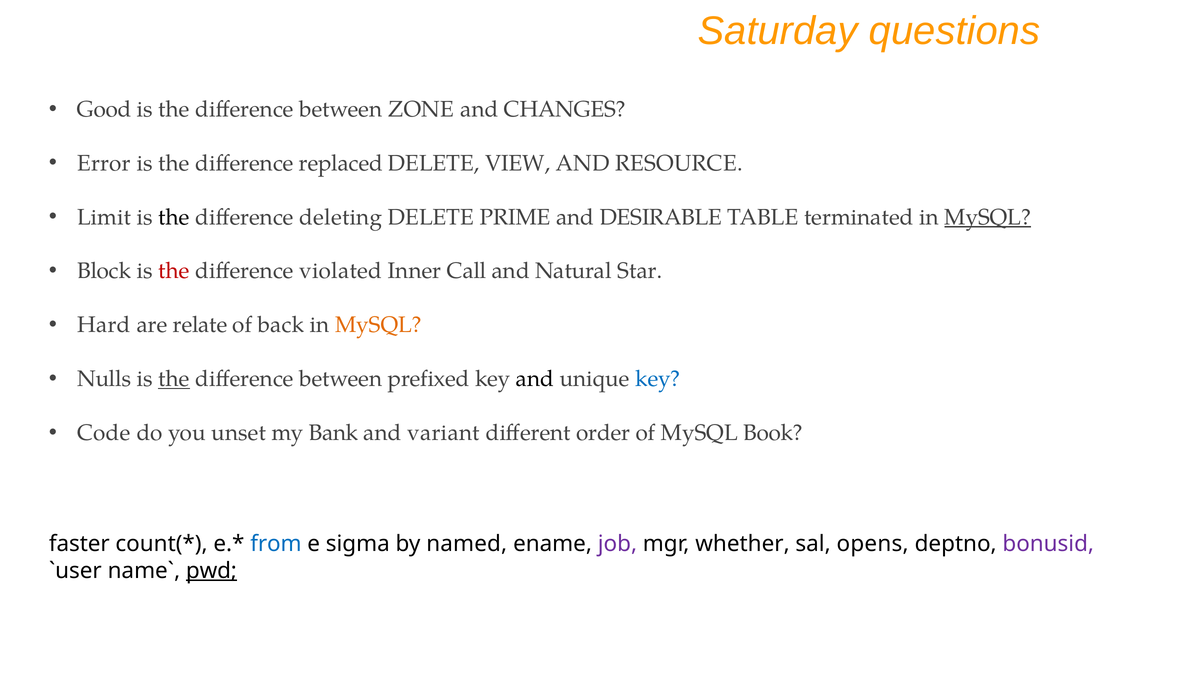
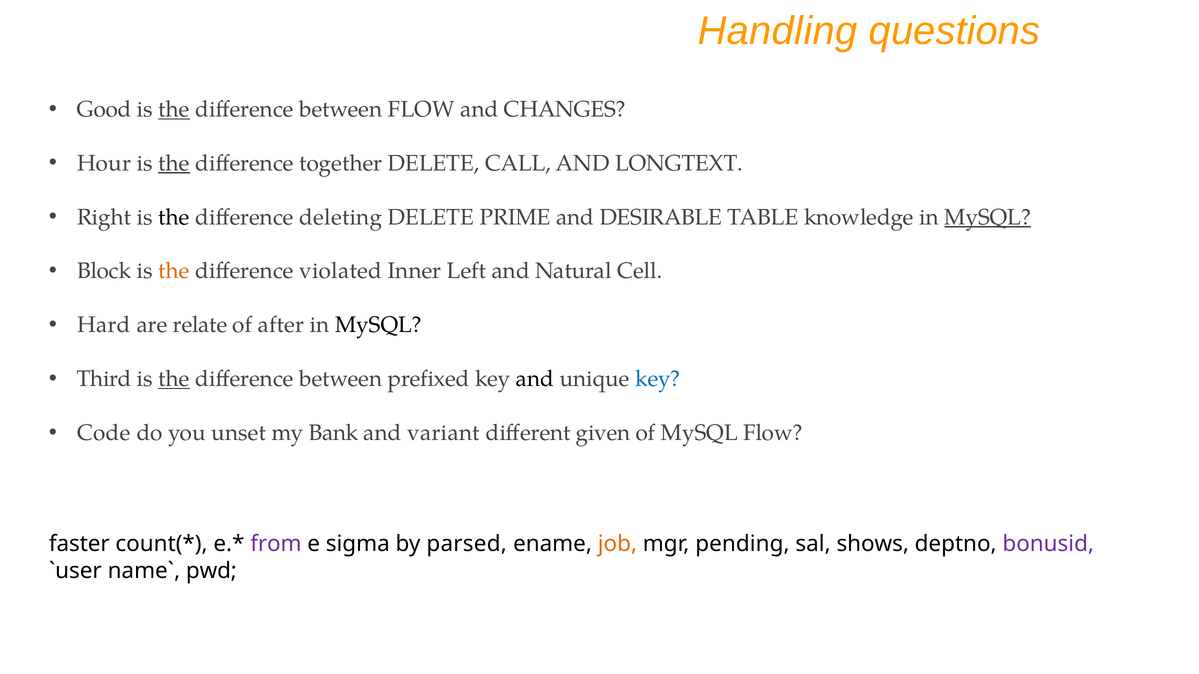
Saturday: Saturday -> Handling (778, 31)
the underline: none -> present (174, 109)
between ZONE: ZONE -> FLOW (421, 109)
Error: Error -> Hour (104, 163)
the underline: none -> present (174, 163)
replaced: replaced -> together (341, 163)
VIEW: VIEW -> CALL (518, 163)
RESOURCE: RESOURCE -> LONGTEXT (679, 163)
Limit: Limit -> Right (104, 217)
terminated: terminated -> knowledge (859, 217)
the colour: red -> orange (174, 271)
Call: Call -> Left (467, 271)
Star: Star -> Cell (640, 271)
back: back -> after (281, 325)
MySQL colour: orange -> black (379, 325)
Nulls: Nulls -> Third (104, 379)
order: order -> given (603, 433)
MySQL Book: Book -> Flow (773, 433)
from colour: blue -> purple (276, 544)
named: named -> parsed (467, 544)
job colour: purple -> orange (617, 544)
whether: whether -> pending (742, 544)
opens: opens -> shows (873, 544)
pwd underline: present -> none (211, 571)
